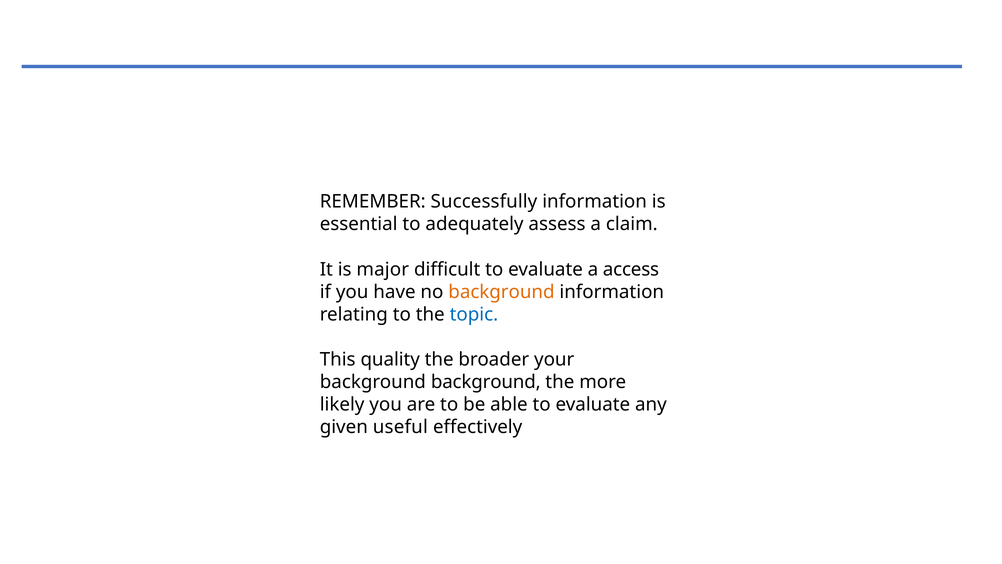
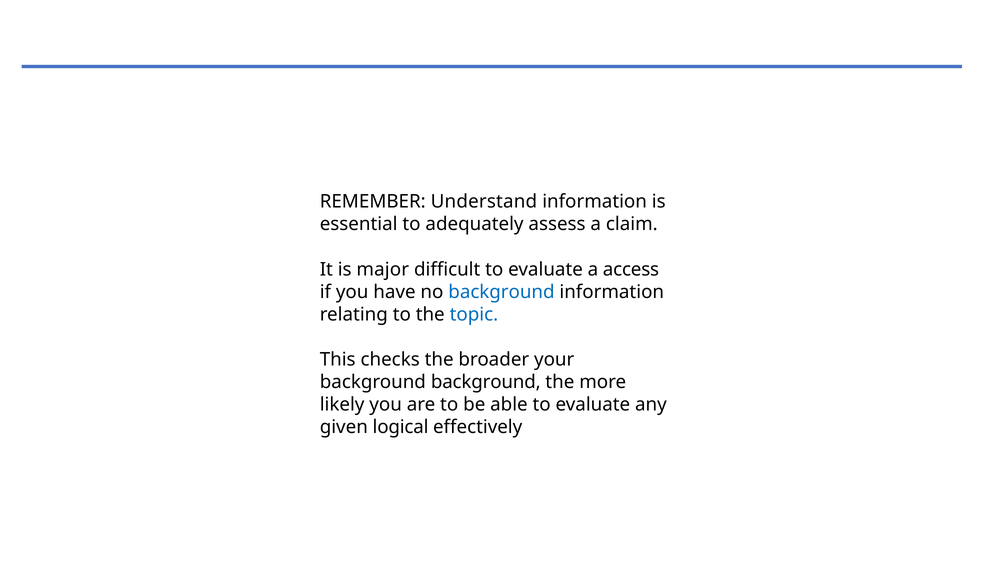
Successfully: Successfully -> Understand (484, 201)
background colour: orange -> blue (501, 292)
quality: quality -> checks (390, 359)
useful: useful -> logical (401, 427)
